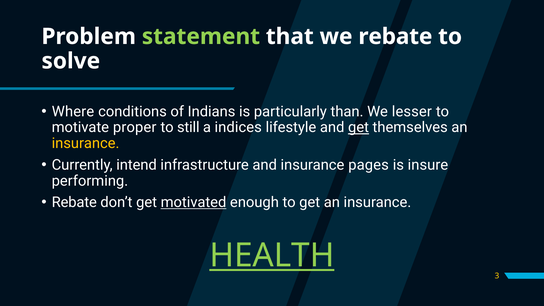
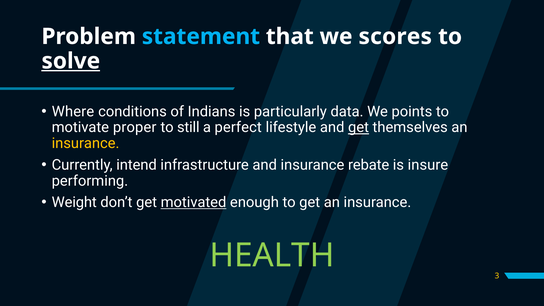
statement colour: light green -> light blue (201, 37)
we rebate: rebate -> scores (395, 37)
solve underline: none -> present (71, 61)
than: than -> data (347, 112)
lesser: lesser -> points (412, 112)
indices: indices -> perfect (238, 127)
pages: pages -> rebate (369, 165)
Rebate: Rebate -> Weight (74, 202)
HEALTH underline: present -> none (272, 256)
